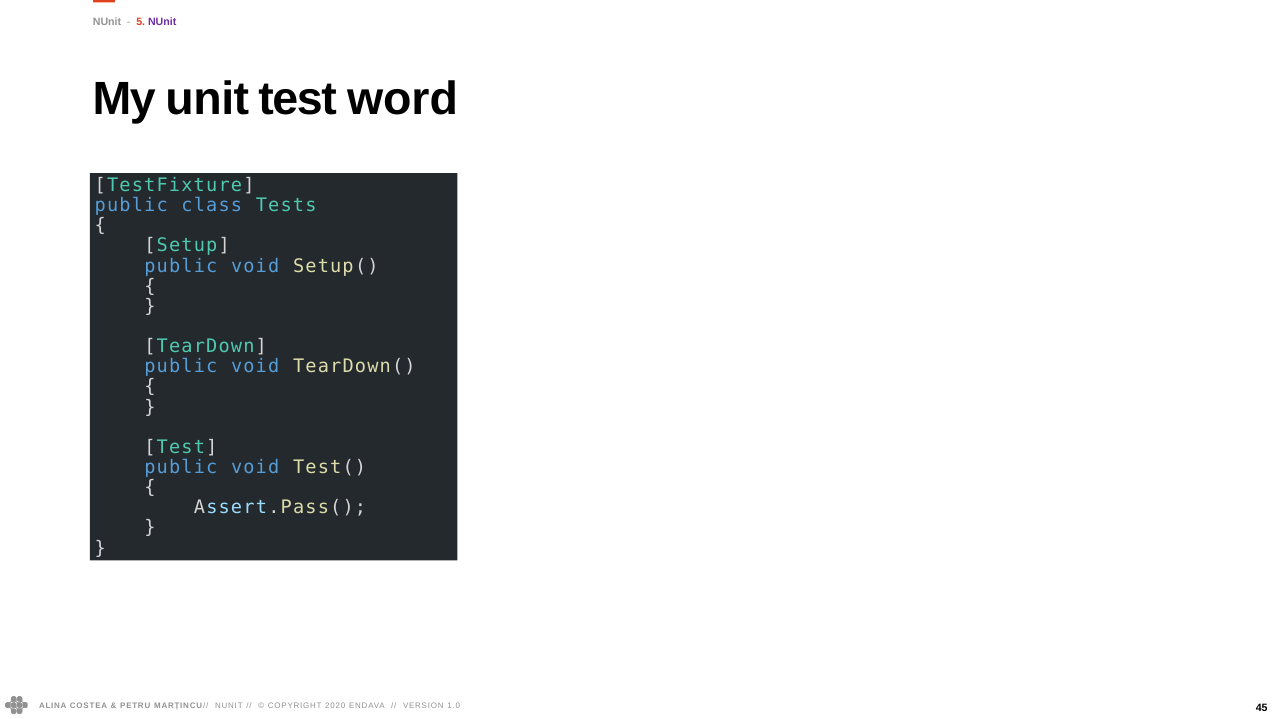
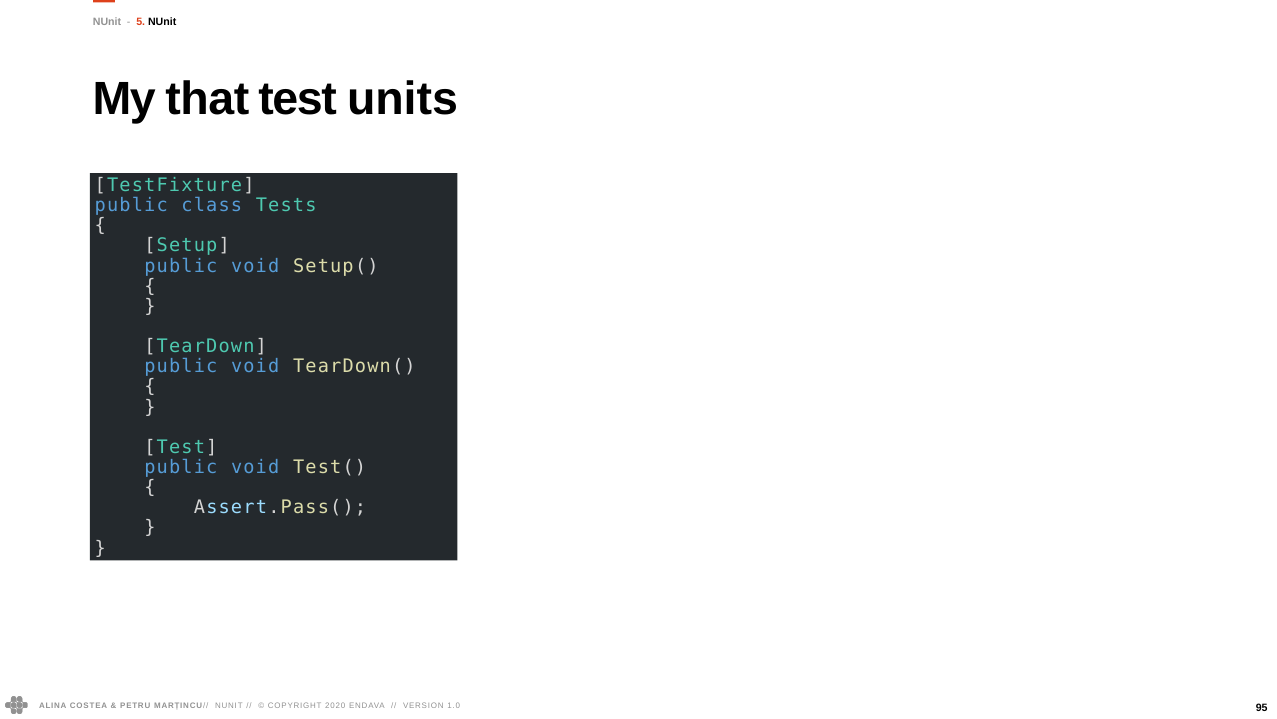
NUnit colour: purple -> black (162, 22)
unit: unit -> that (207, 99)
word: word -> units (402, 99)
45: 45 -> 95 (1262, 707)
